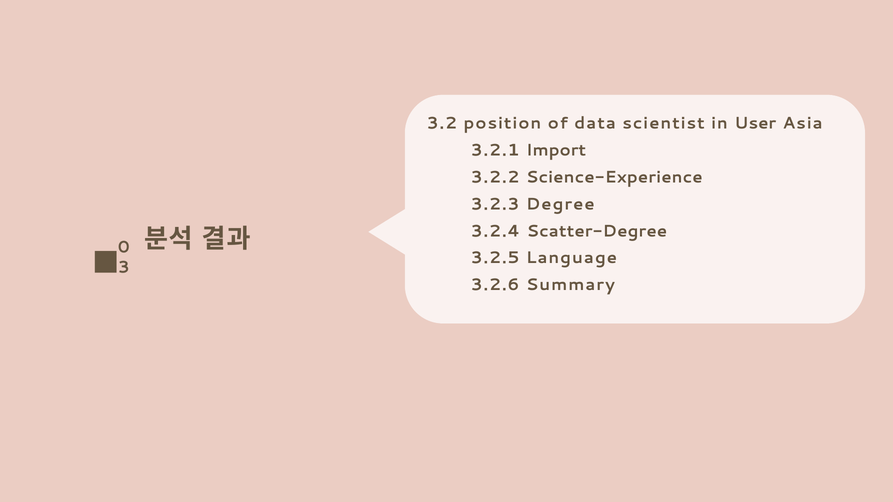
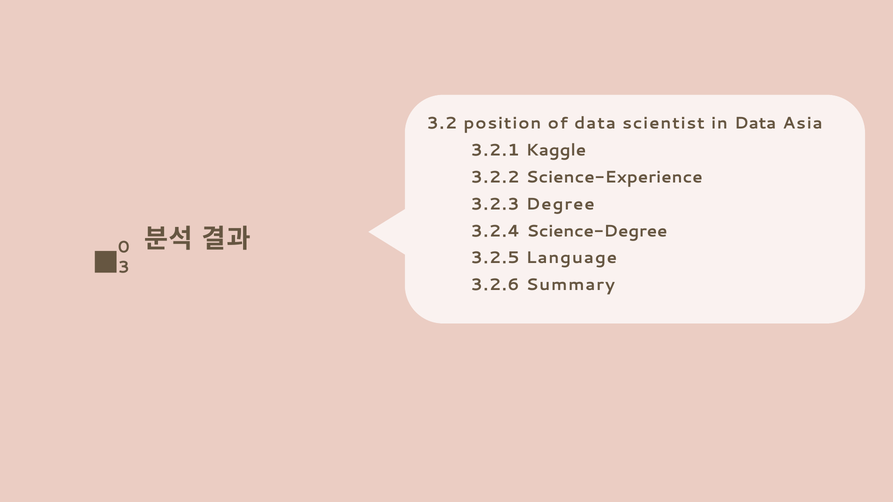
in User: User -> Data (755, 123)
Import: Import -> Kaggle (556, 150)
Scatter-Degree: Scatter-Degree -> Science-Degree (597, 231)
